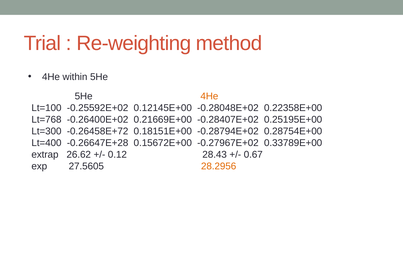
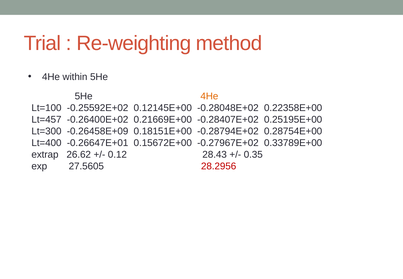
Lt=768: Lt=768 -> Lt=457 (46, 120)
-0.26458E+72: -0.26458E+72 -> -0.26458E+09 (98, 131)
-0.26647E+28: -0.26647E+28 -> -0.26647E+01 (98, 143)
0.67: 0.67 -> 0.35 (253, 155)
28.2956 colour: orange -> red (219, 166)
